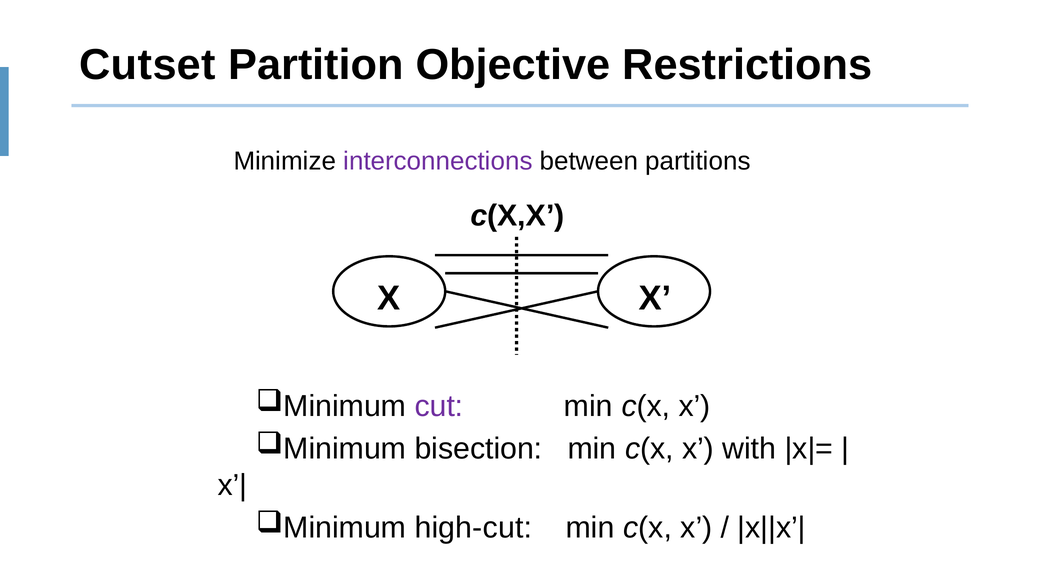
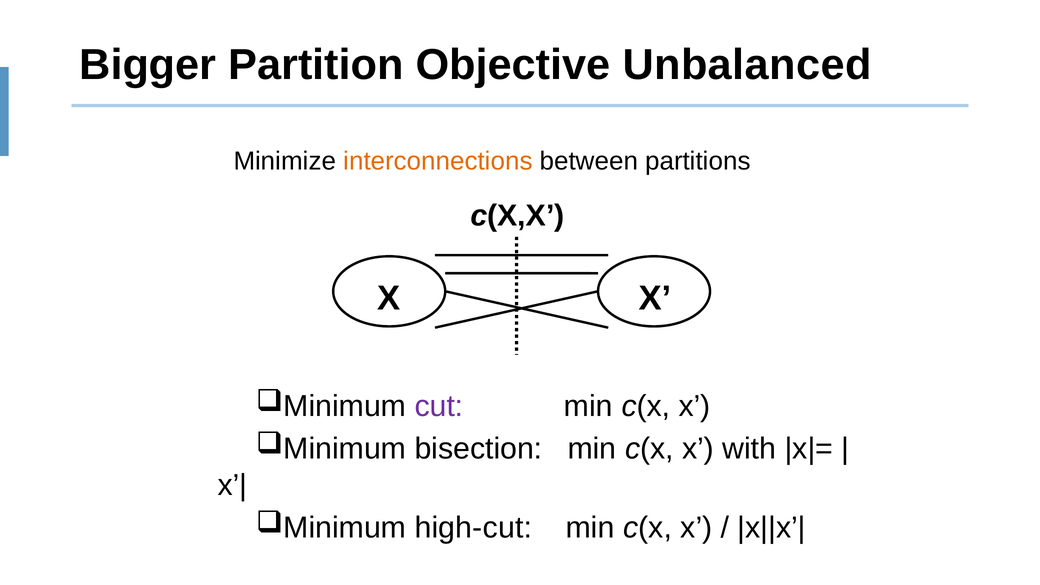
Cutset: Cutset -> Bigger (148, 65)
Restrictions: Restrictions -> Unbalanced (747, 65)
interconnections colour: purple -> orange (438, 161)
